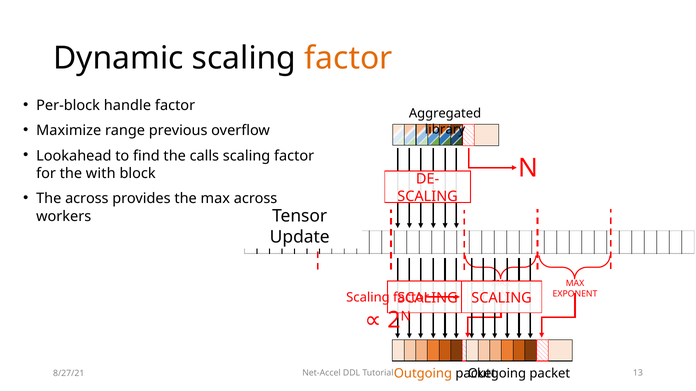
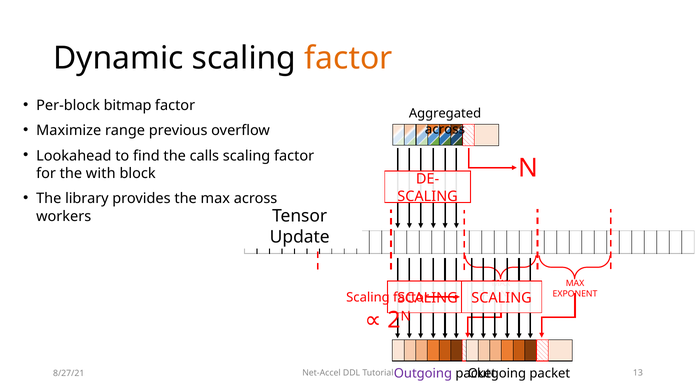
handle: handle -> bitmap (128, 106)
library: library -> across (445, 129)
The across: across -> library (87, 199)
Outgoing colour: orange -> purple (423, 374)
